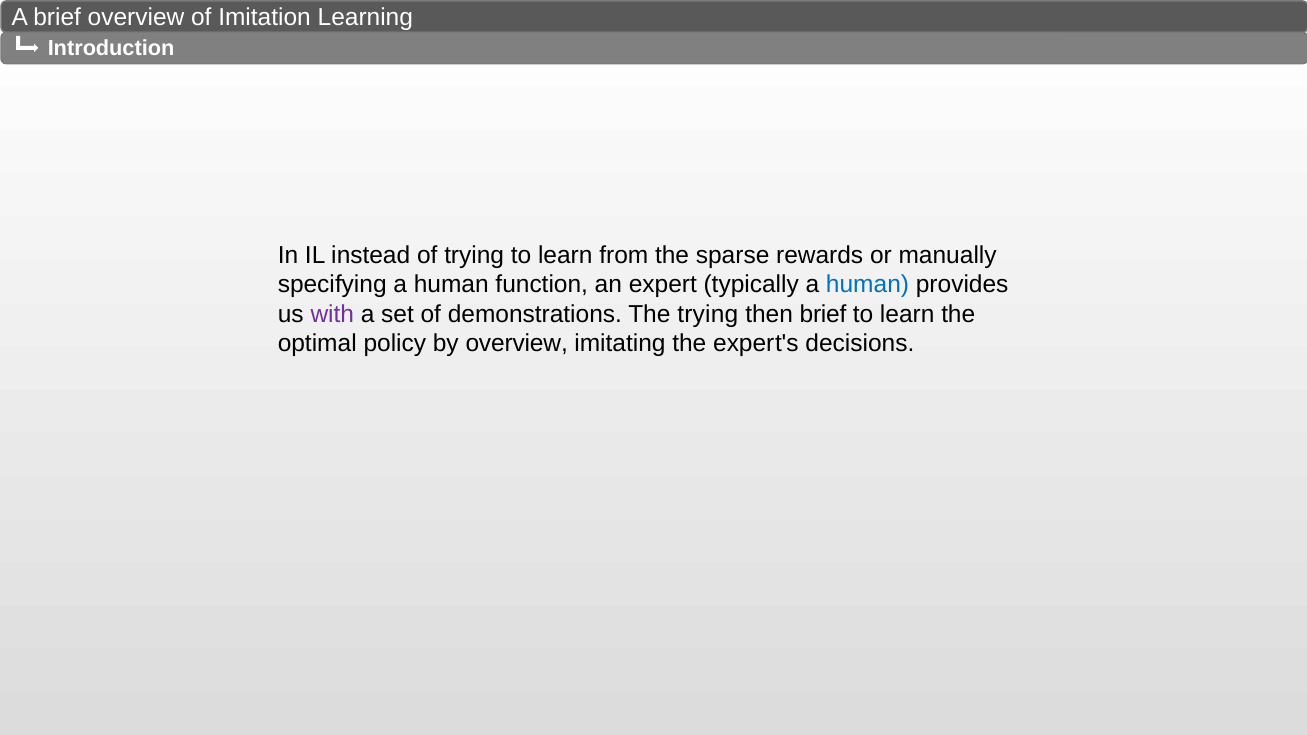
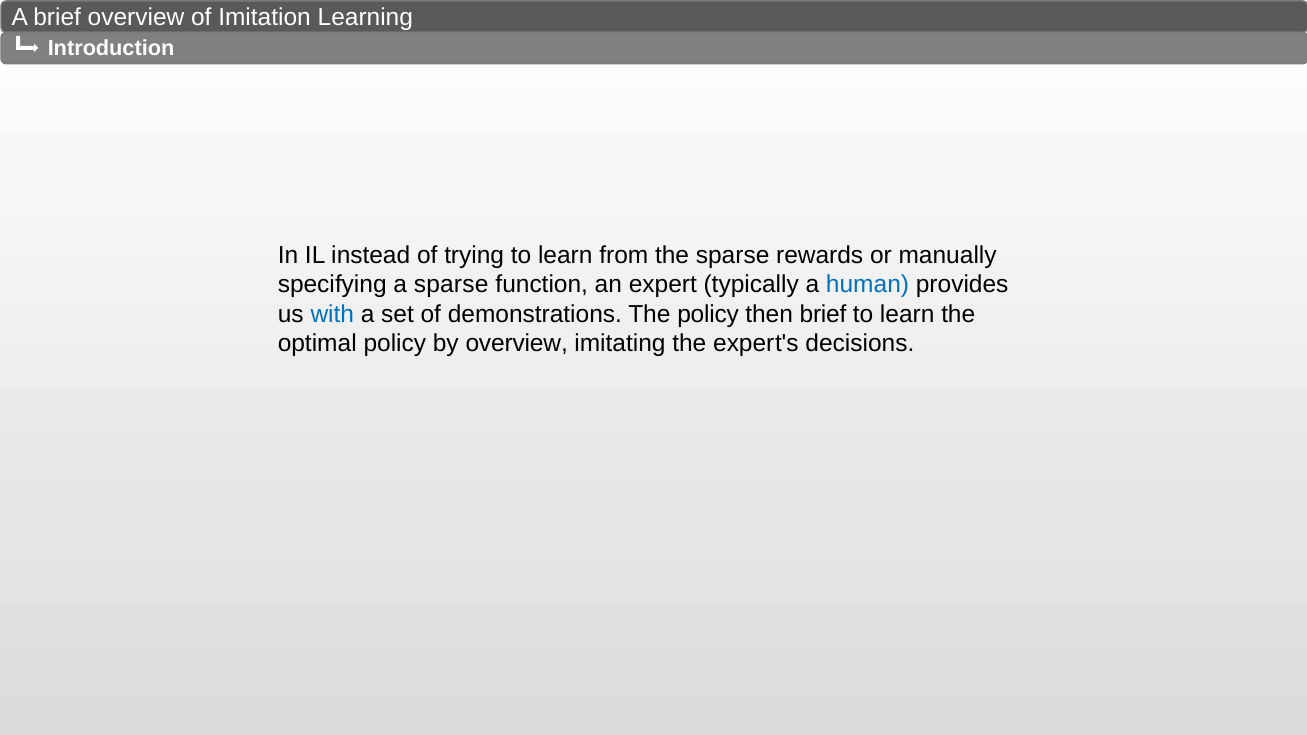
specifying a human: human -> sparse (451, 285)
with colour: purple -> blue (332, 314)
The trying: trying -> policy (708, 314)
